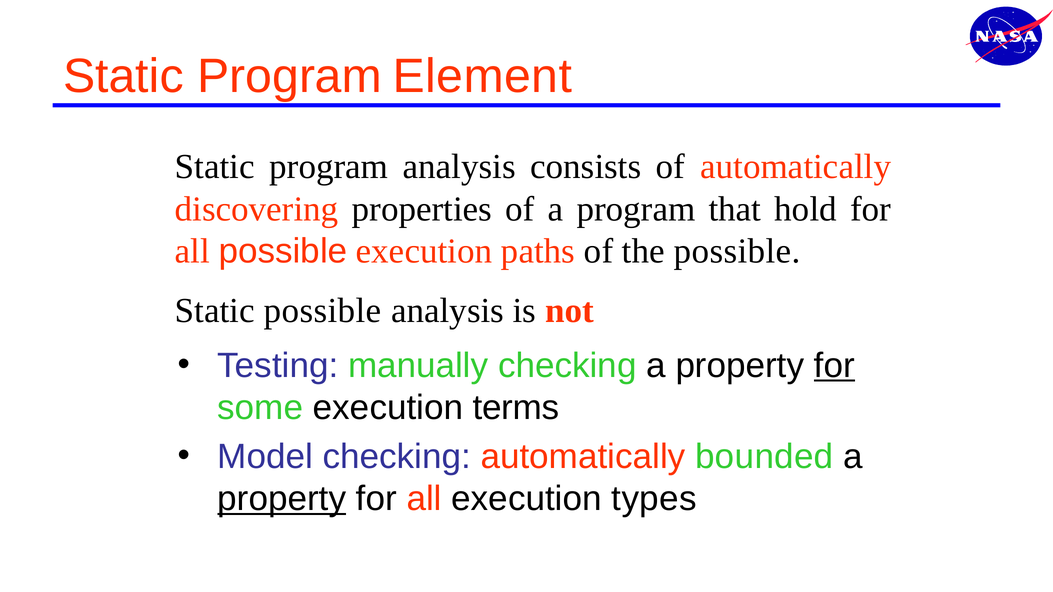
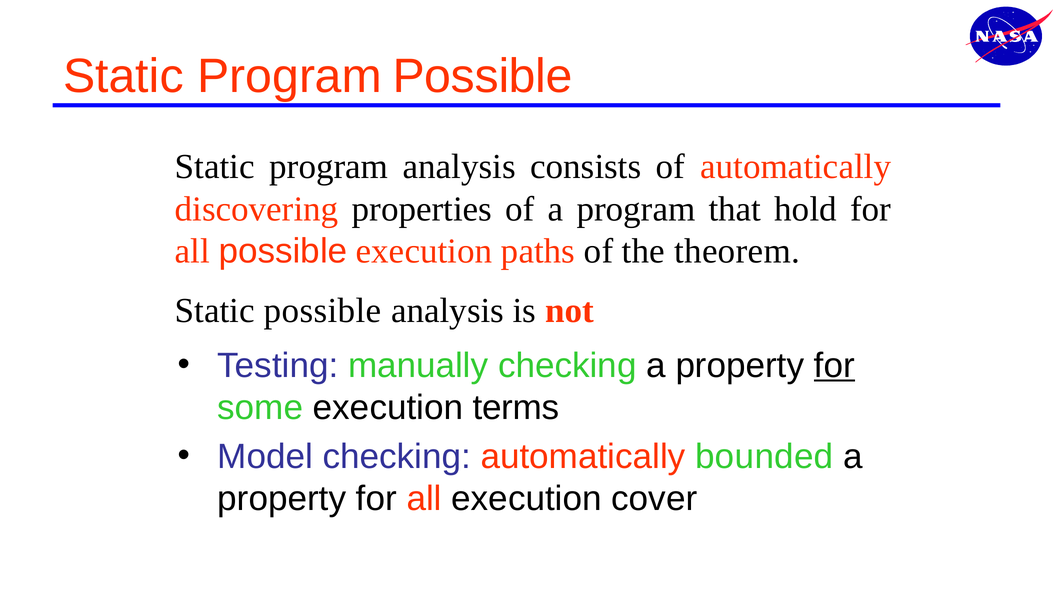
Program Element: Element -> Possible (483, 76)
the possible: possible -> theorem (737, 251)
property underline: present -> none (282, 499)
types: types -> cover (654, 499)
